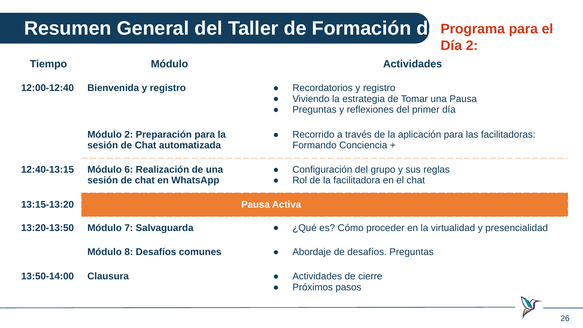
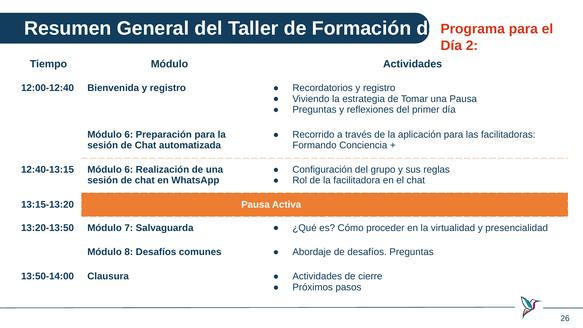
2: 2 -> 6 (129, 135)
